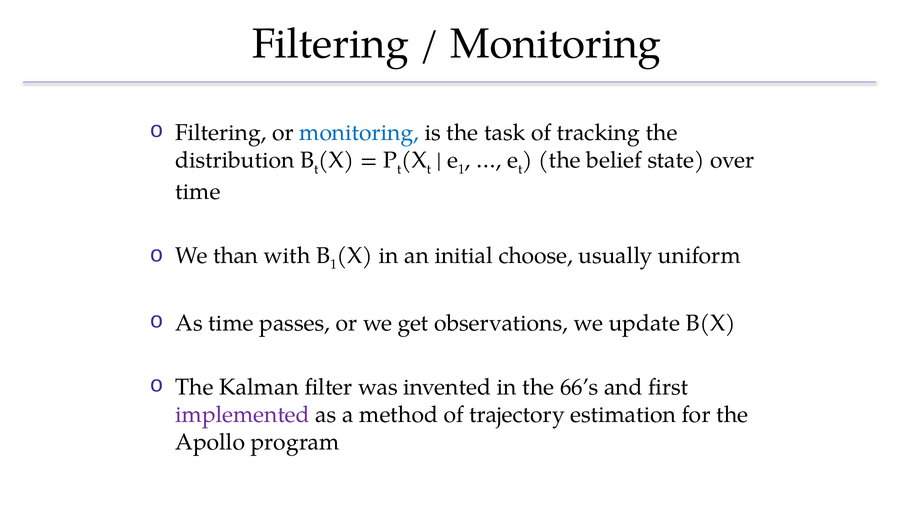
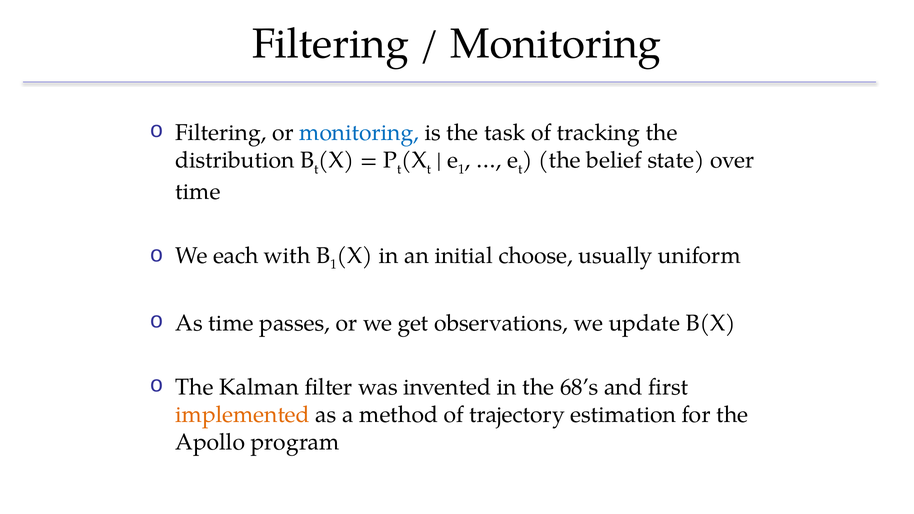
than: than -> each (236, 256)
66’s: 66’s -> 68’s (579, 387)
implemented colour: purple -> orange (243, 415)
